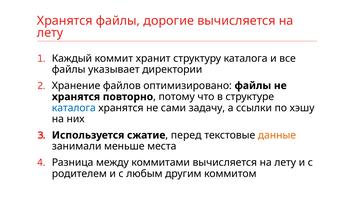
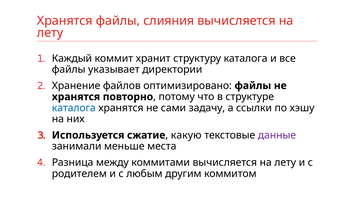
дорогие: дорогие -> слияния (169, 21)
перед: перед -> какую (186, 135)
данные colour: orange -> purple (277, 135)
